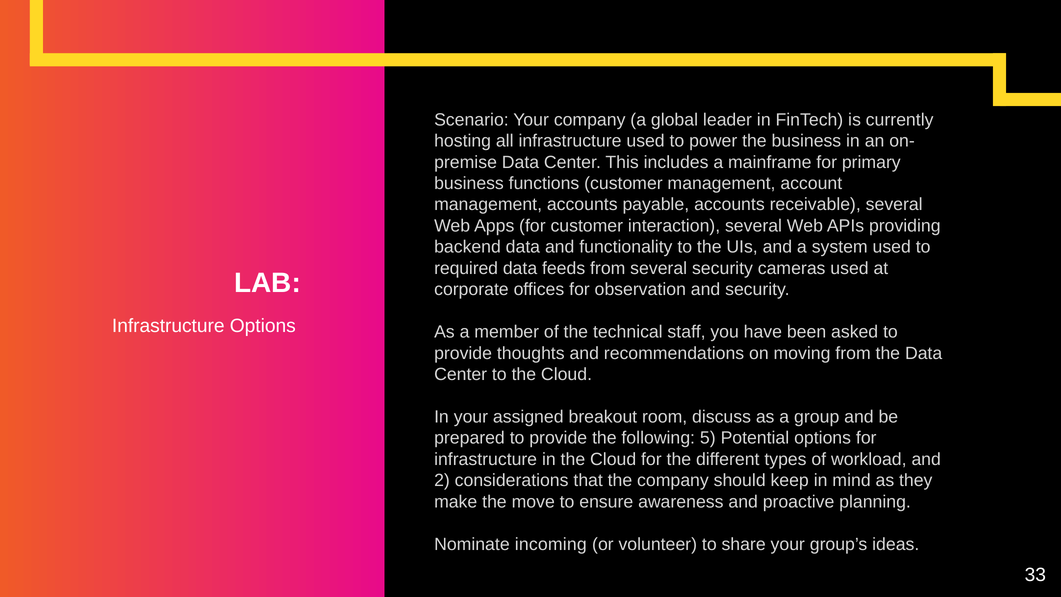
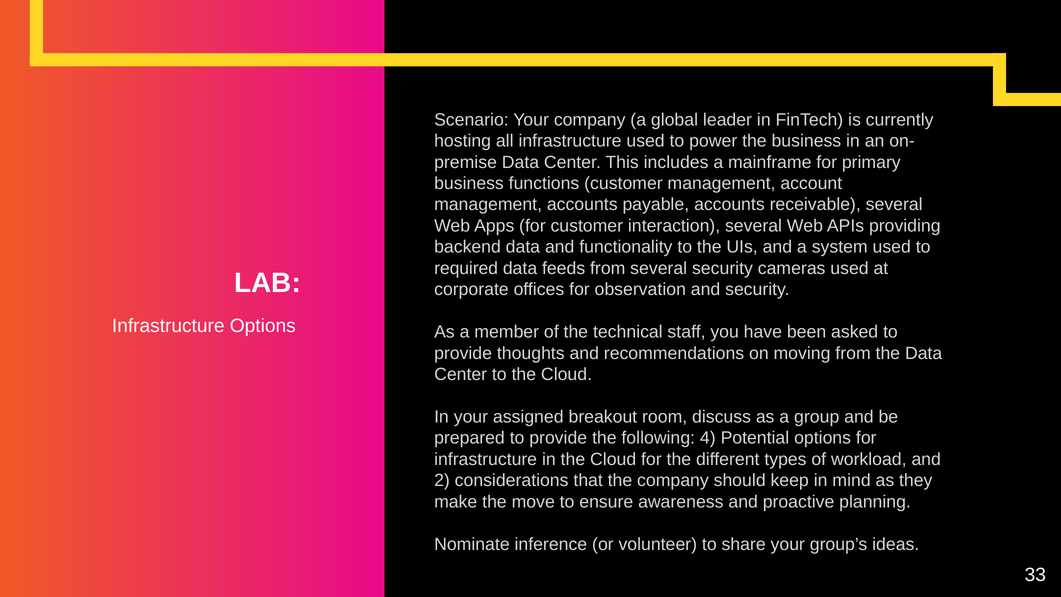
5: 5 -> 4 (708, 438)
incoming: incoming -> inference (551, 544)
